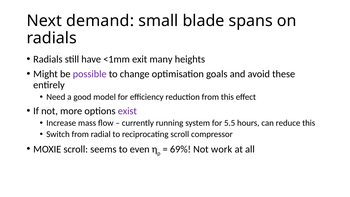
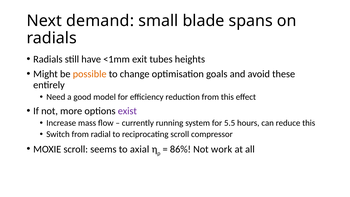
many: many -> tubes (161, 59)
possible colour: purple -> orange (90, 74)
even: even -> axial (140, 149)
69%: 69% -> 86% (180, 149)
